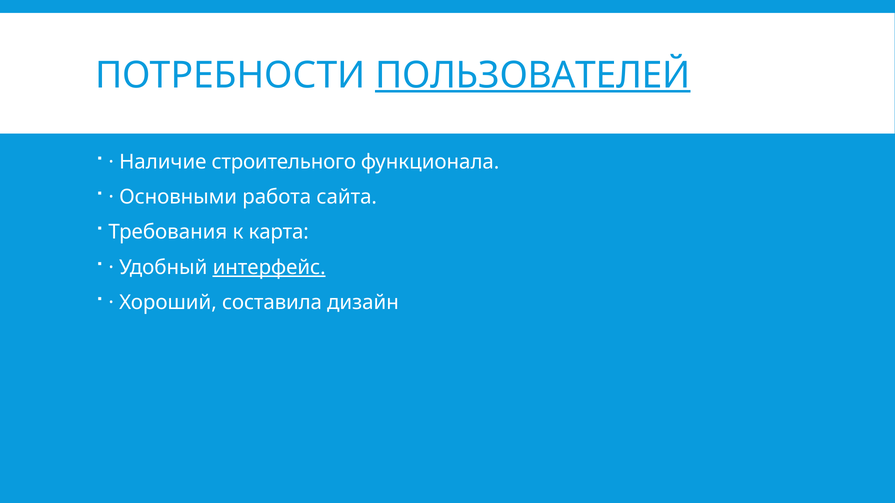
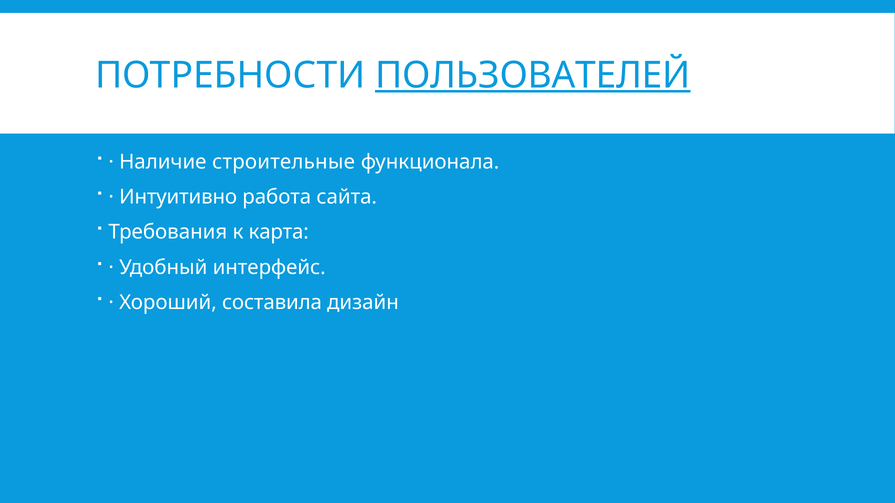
строительного: строительного -> строительные (284, 162)
Основными: Основными -> Интуитивно (178, 197)
интерфейс underline: present -> none (269, 268)
